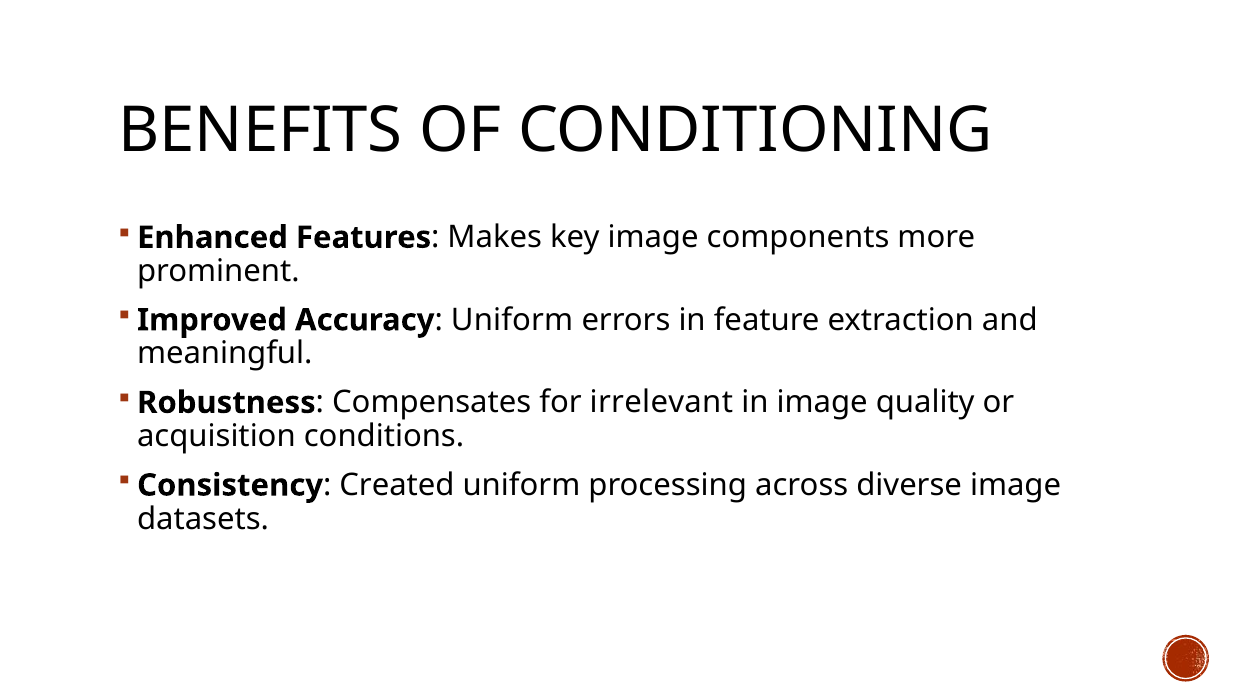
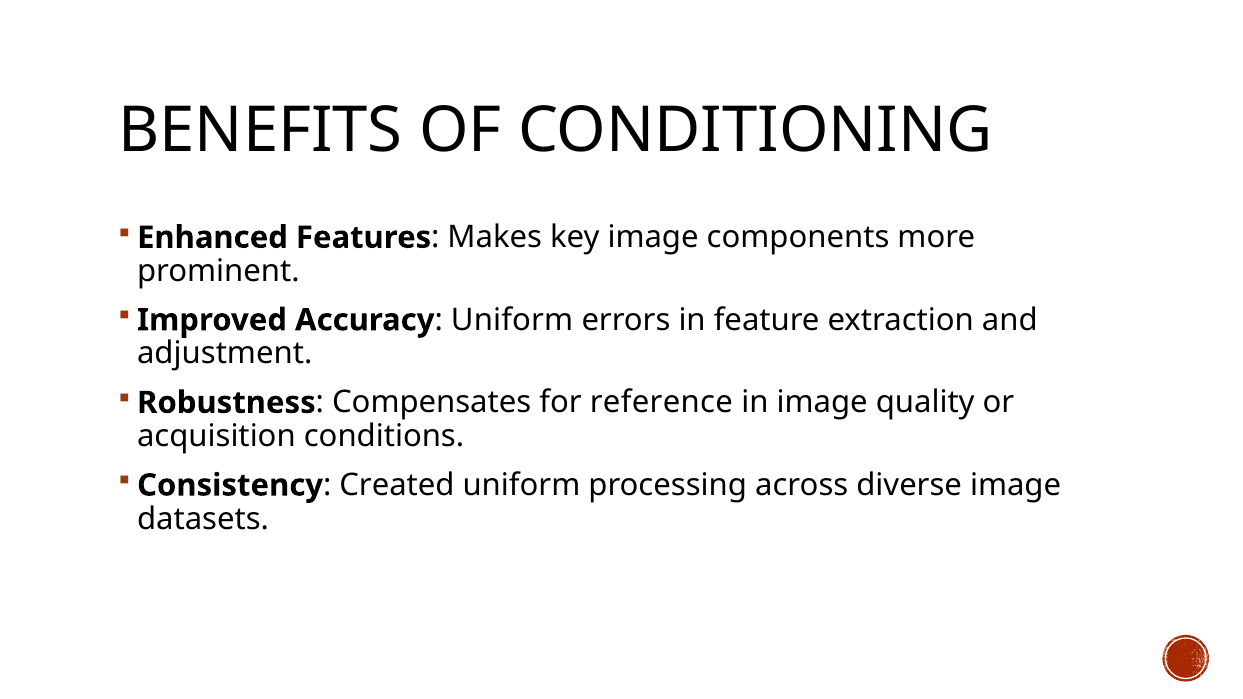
meaningful: meaningful -> adjustment (225, 354)
irrelevant: irrelevant -> reference (661, 403)
